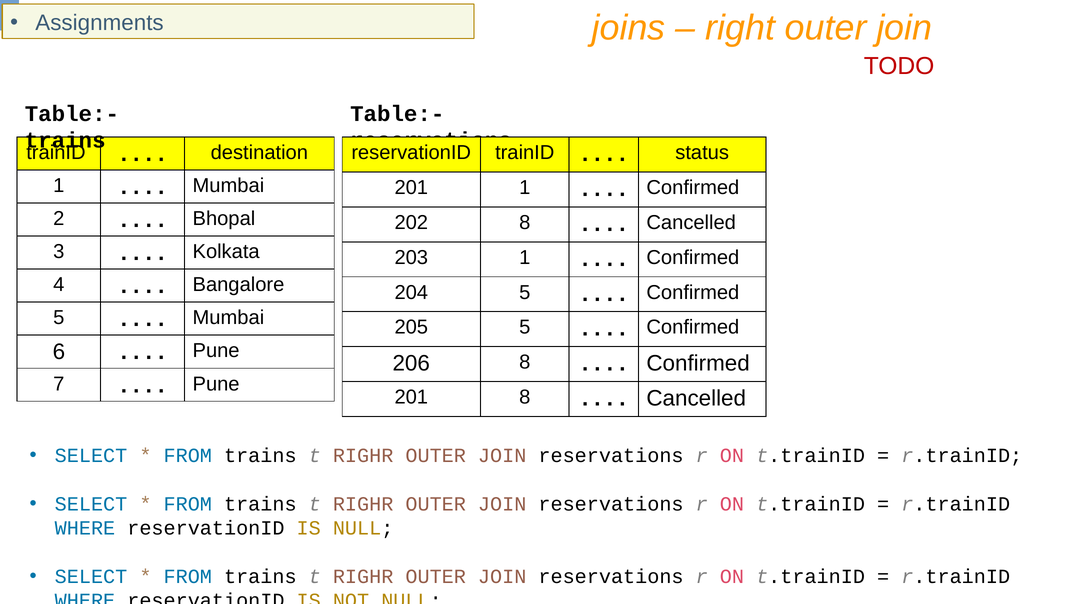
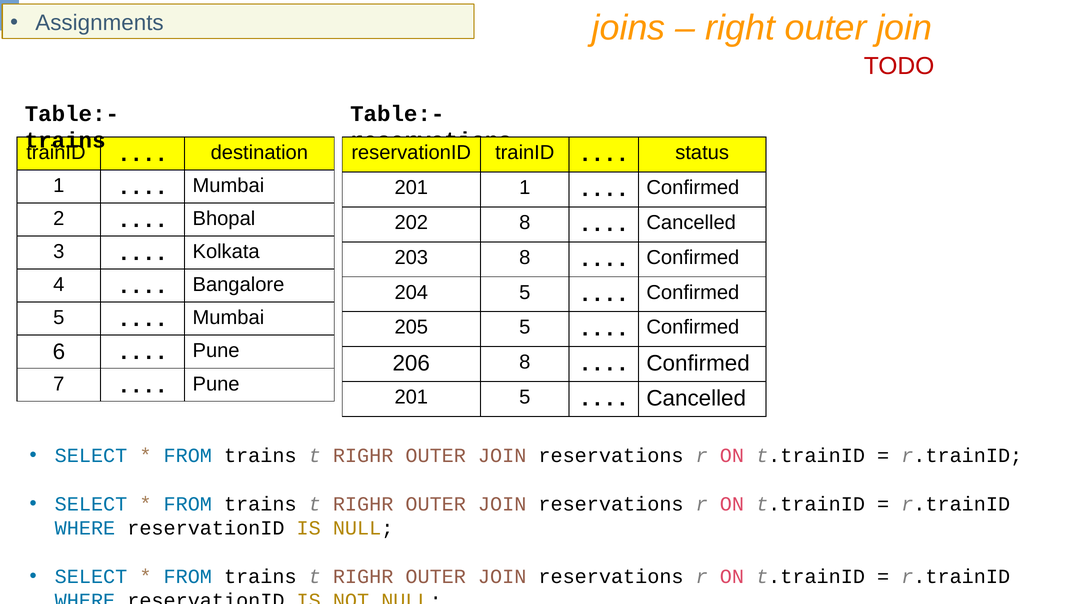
203 1: 1 -> 8 (525, 258)
201 8: 8 -> 5 (525, 398)
